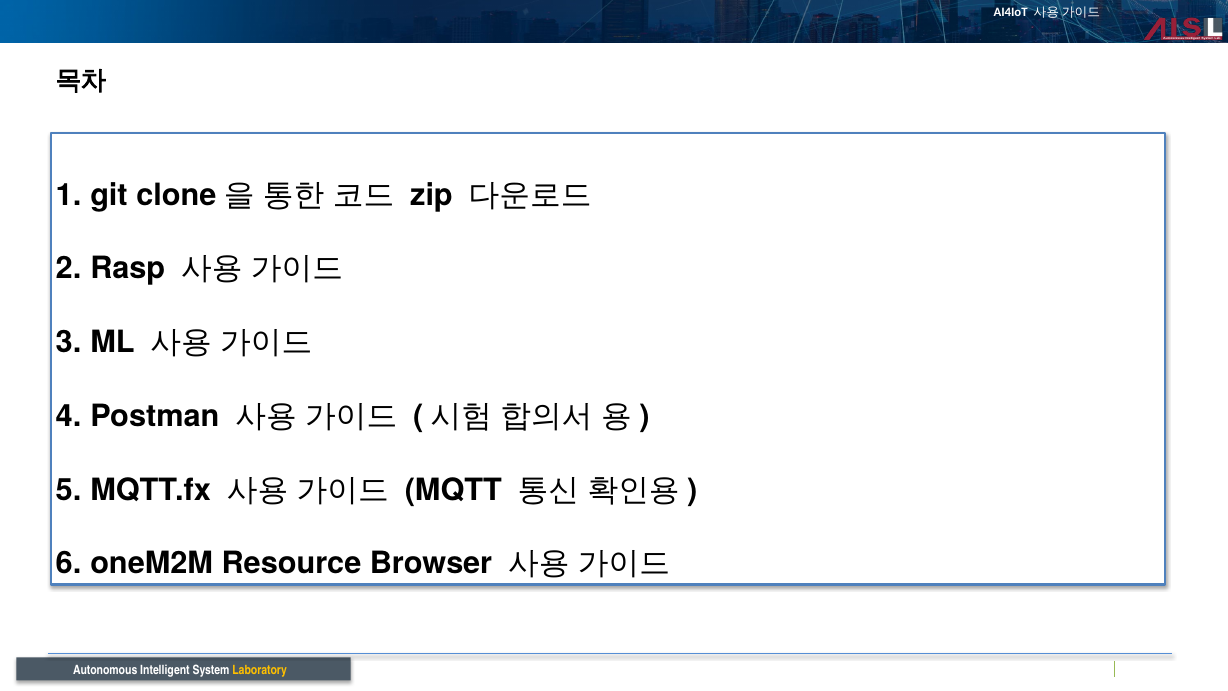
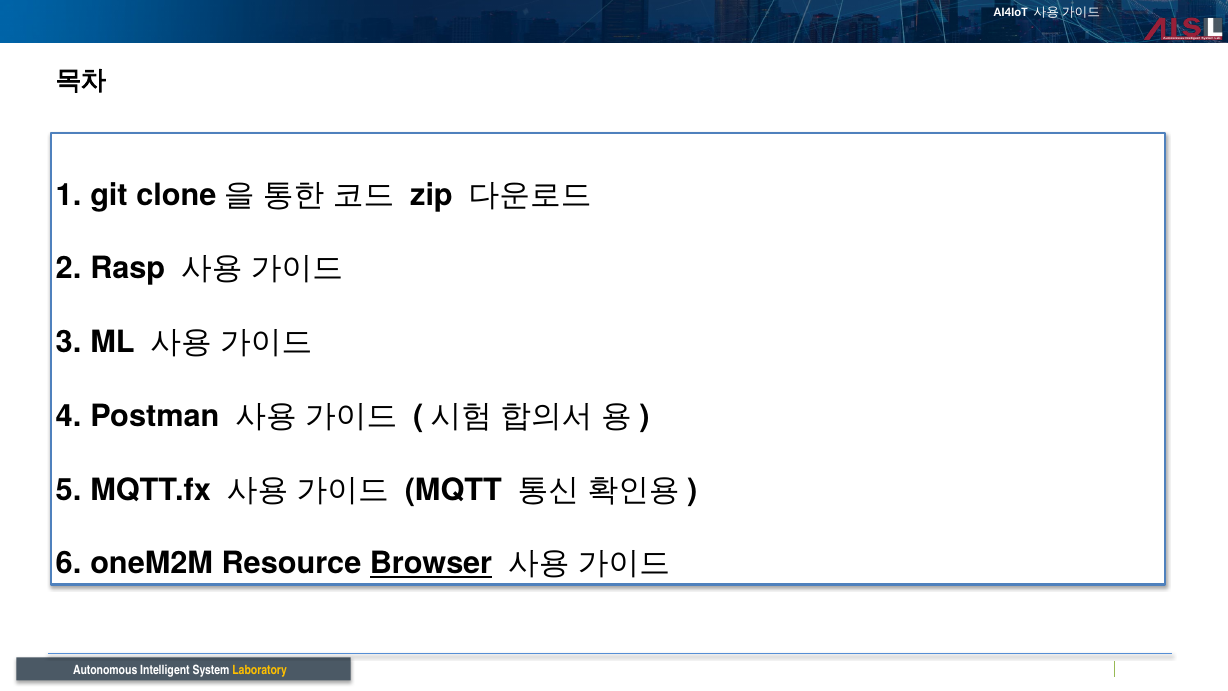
Browser underline: none -> present (431, 563)
